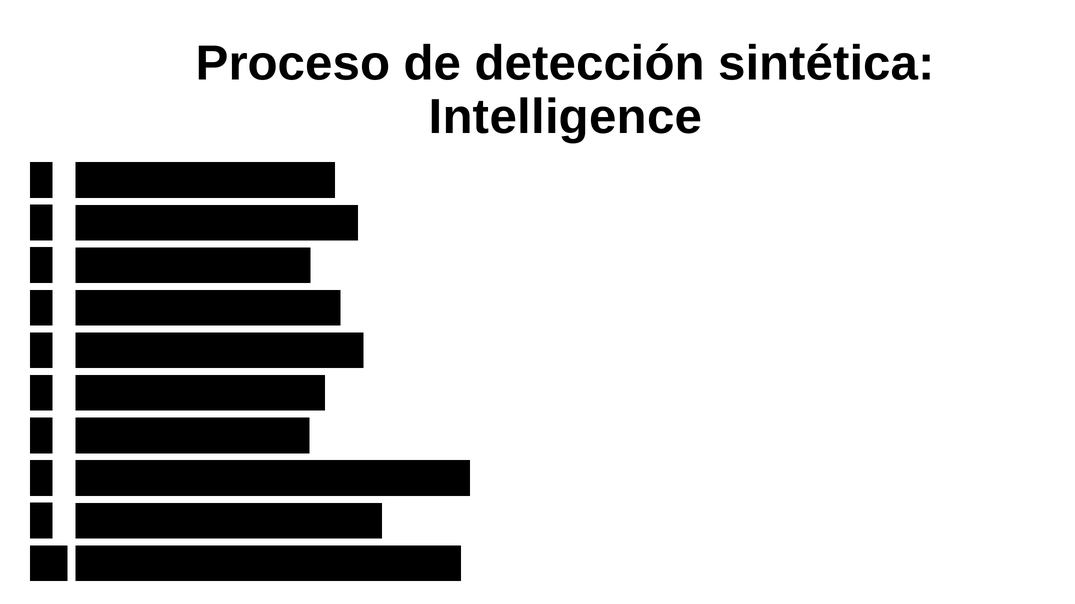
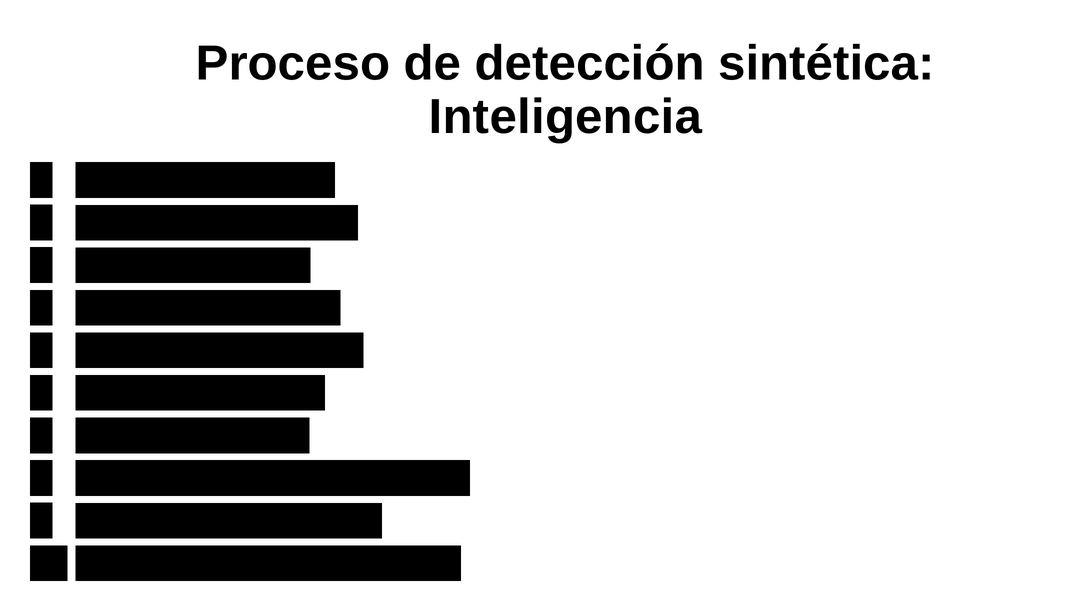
Intelligence: Intelligence -> Inteligencia (566, 117)
